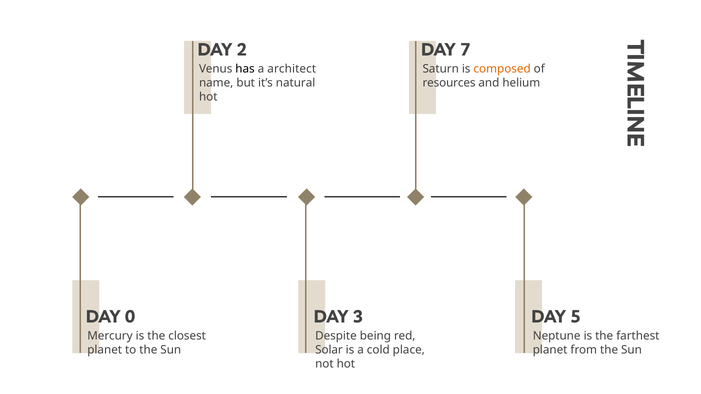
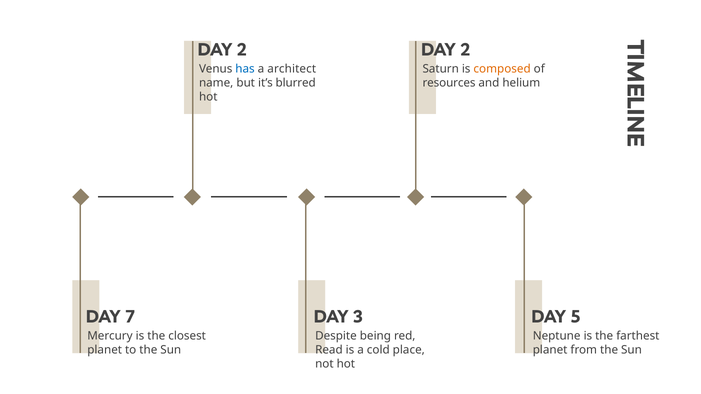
7: 7 -> 2 (465, 50)
has colour: black -> blue (245, 69)
natural: natural -> blurred (296, 83)
0: 0 -> 7 (130, 317)
Solar: Solar -> Read (329, 350)
